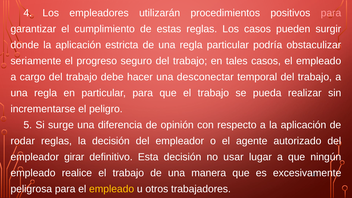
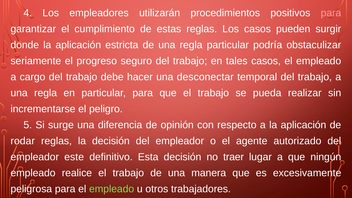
girar: girar -> este (74, 157)
usar: usar -> traer (234, 157)
empleado colour: yellow -> light green (112, 189)
